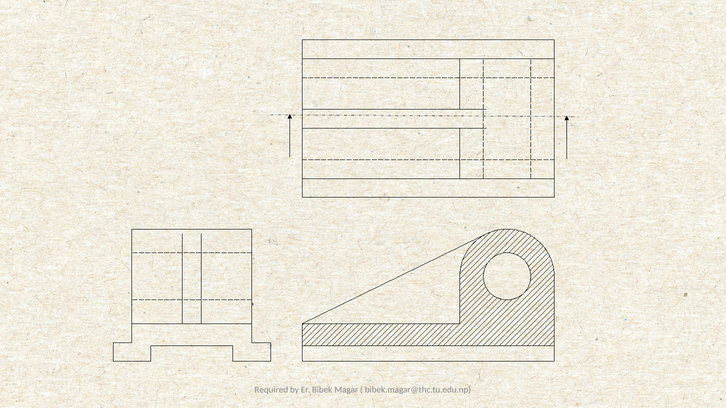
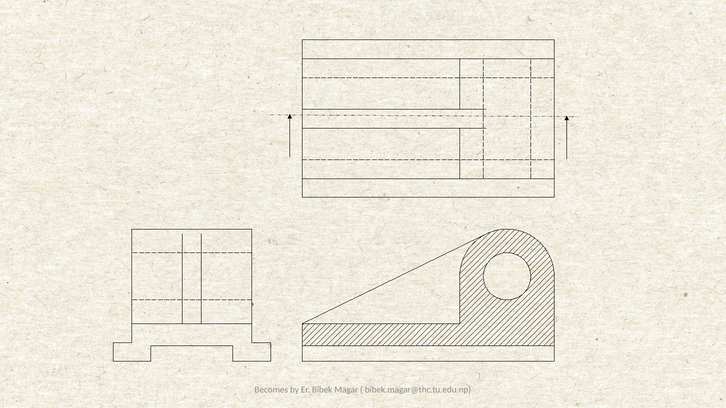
Required: Required -> Becomes (271, 390)
